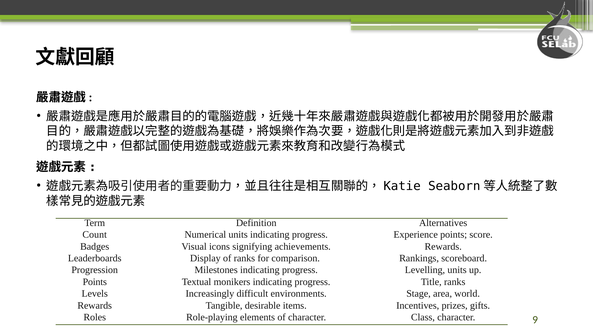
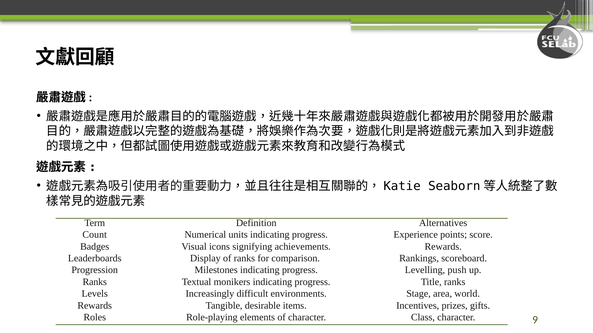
Levelling units: units -> push (457, 271)
Points: Points -> Ranks (95, 282)
